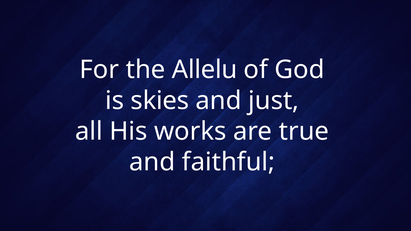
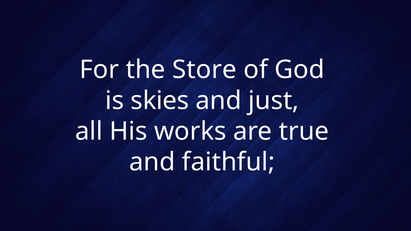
Allelu: Allelu -> Store (204, 70)
